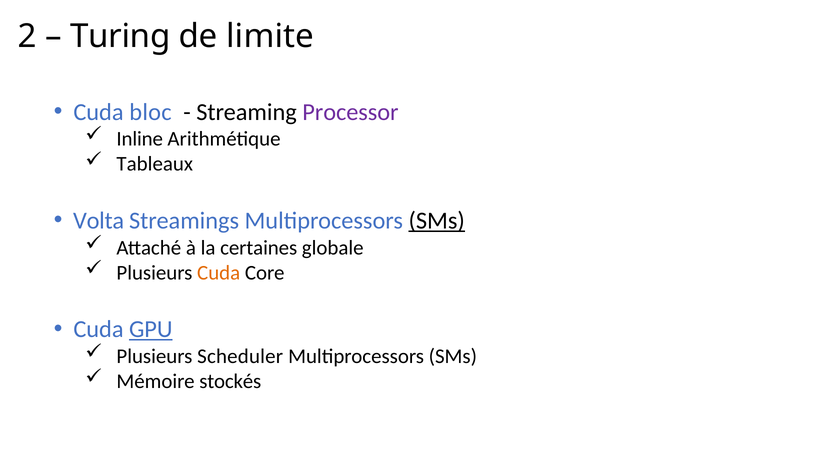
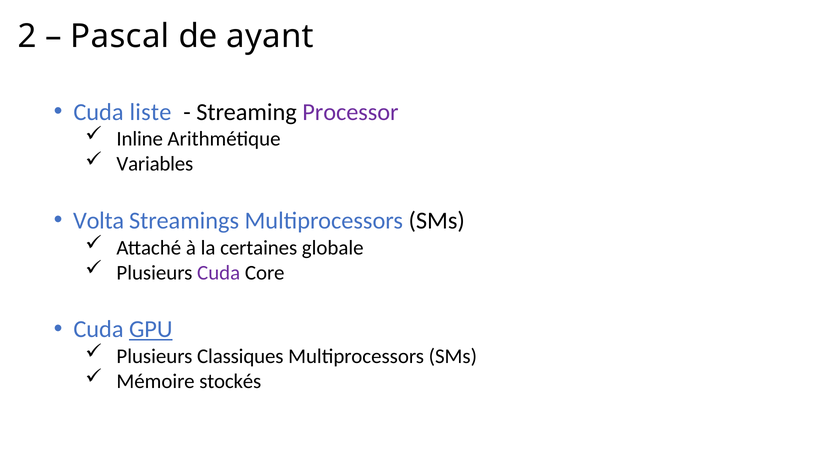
Turing: Turing -> Pascal (120, 36)
limite: limite -> ayant (270, 36)
bloc: bloc -> liste (150, 112)
Tableaux: Tableaux -> Variables (155, 164)
SMs underline: present -> none (437, 221)
Cuda colour: orange -> purple (219, 273)
Scheduler: Scheduler -> Classiques (240, 356)
